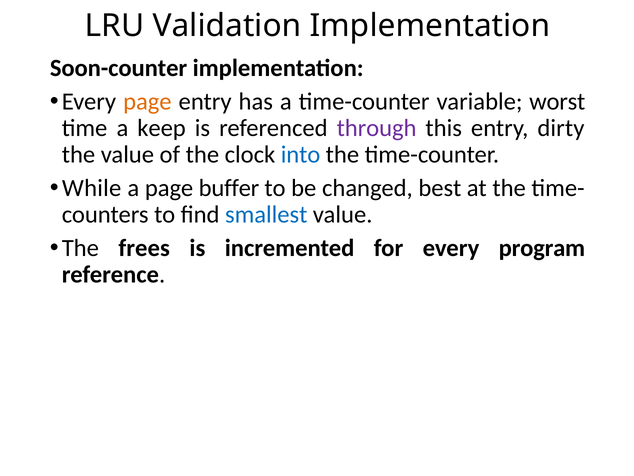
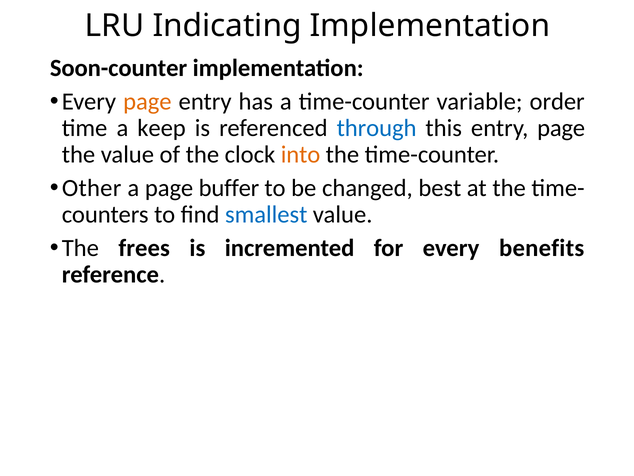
Validation: Validation -> Indicating (227, 26)
worst: worst -> order (557, 101)
through colour: purple -> blue (377, 128)
entry dirty: dirty -> page (561, 128)
into colour: blue -> orange (301, 155)
While: While -> Other (92, 188)
program: program -> benefits (542, 248)
